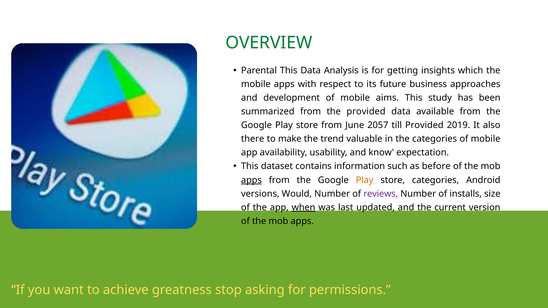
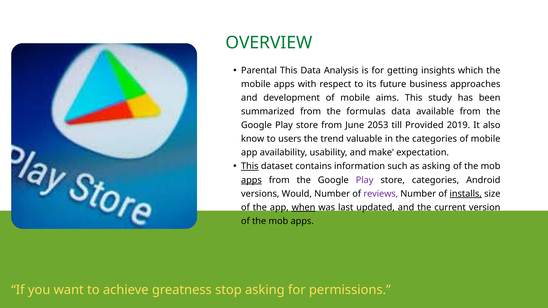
the provided: provided -> formulas (366, 112)
2057: 2057 -> 2053 (378, 125)
there: there -> know (253, 139)
make: make -> users (290, 139)
know: know -> make (381, 153)
This underline: none -> present (250, 166)
as before: before -> asking (436, 166)
Play colour: orange -> purple (365, 180)
installs underline: none -> present (466, 194)
